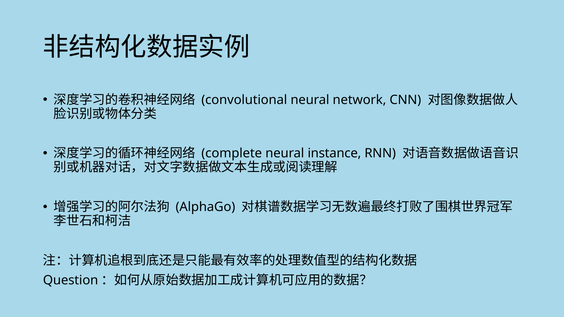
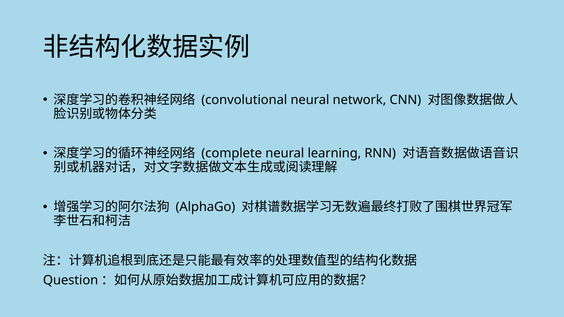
instance: instance -> learning (334, 153)
